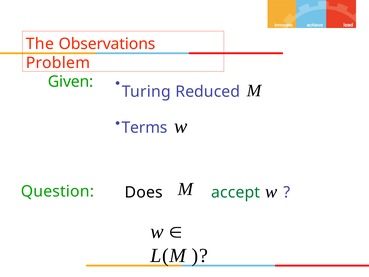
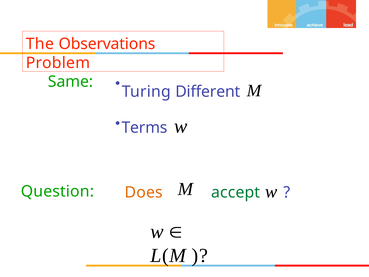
Given: Given -> Same (71, 82)
Reduced: Reduced -> Different (208, 92)
Does colour: black -> orange (144, 192)
